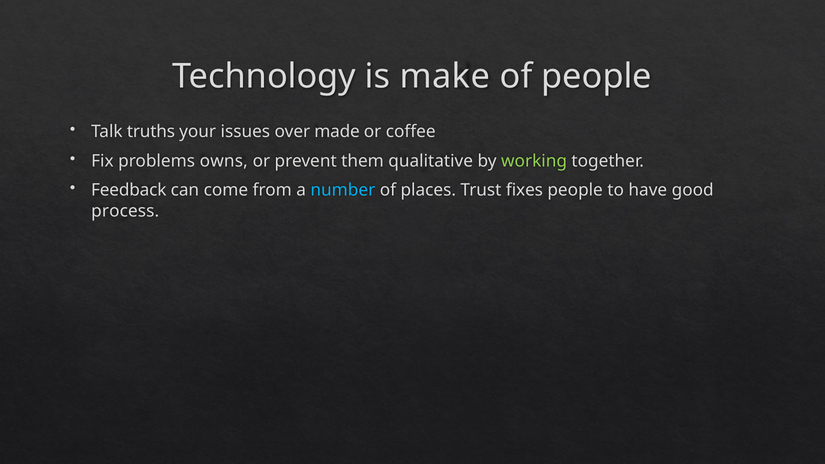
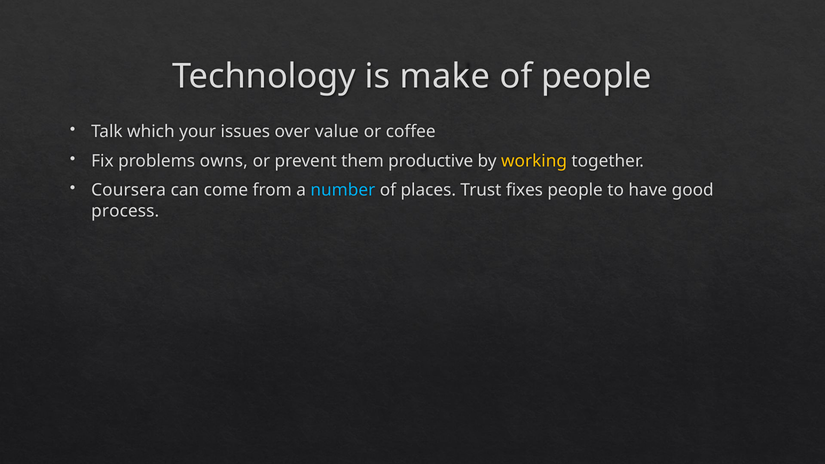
truths: truths -> which (151, 132)
made: made -> value (337, 132)
qualitative: qualitative -> productive (431, 161)
working colour: light green -> yellow (534, 161)
Feedback: Feedback -> Coursera (129, 190)
